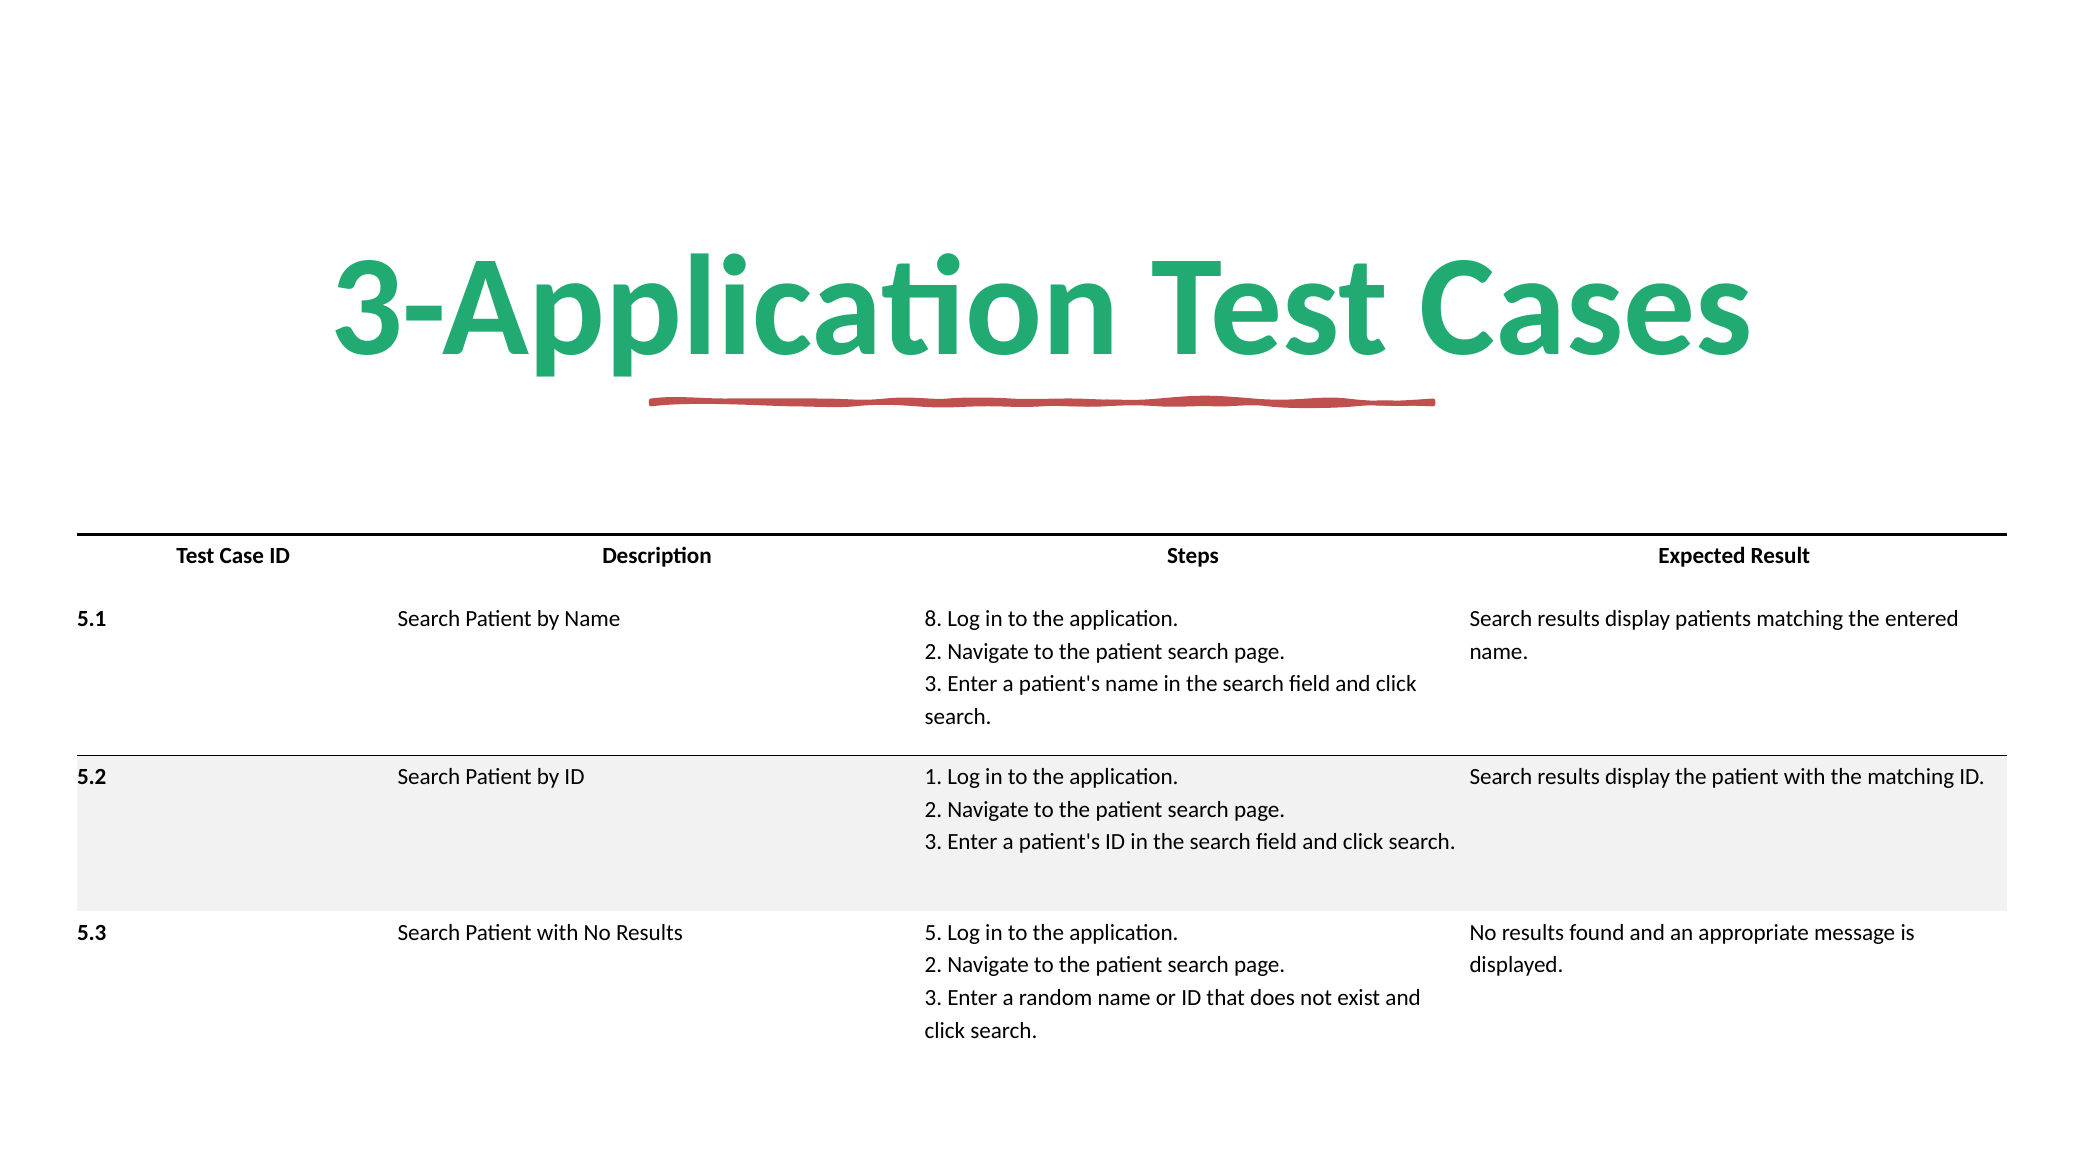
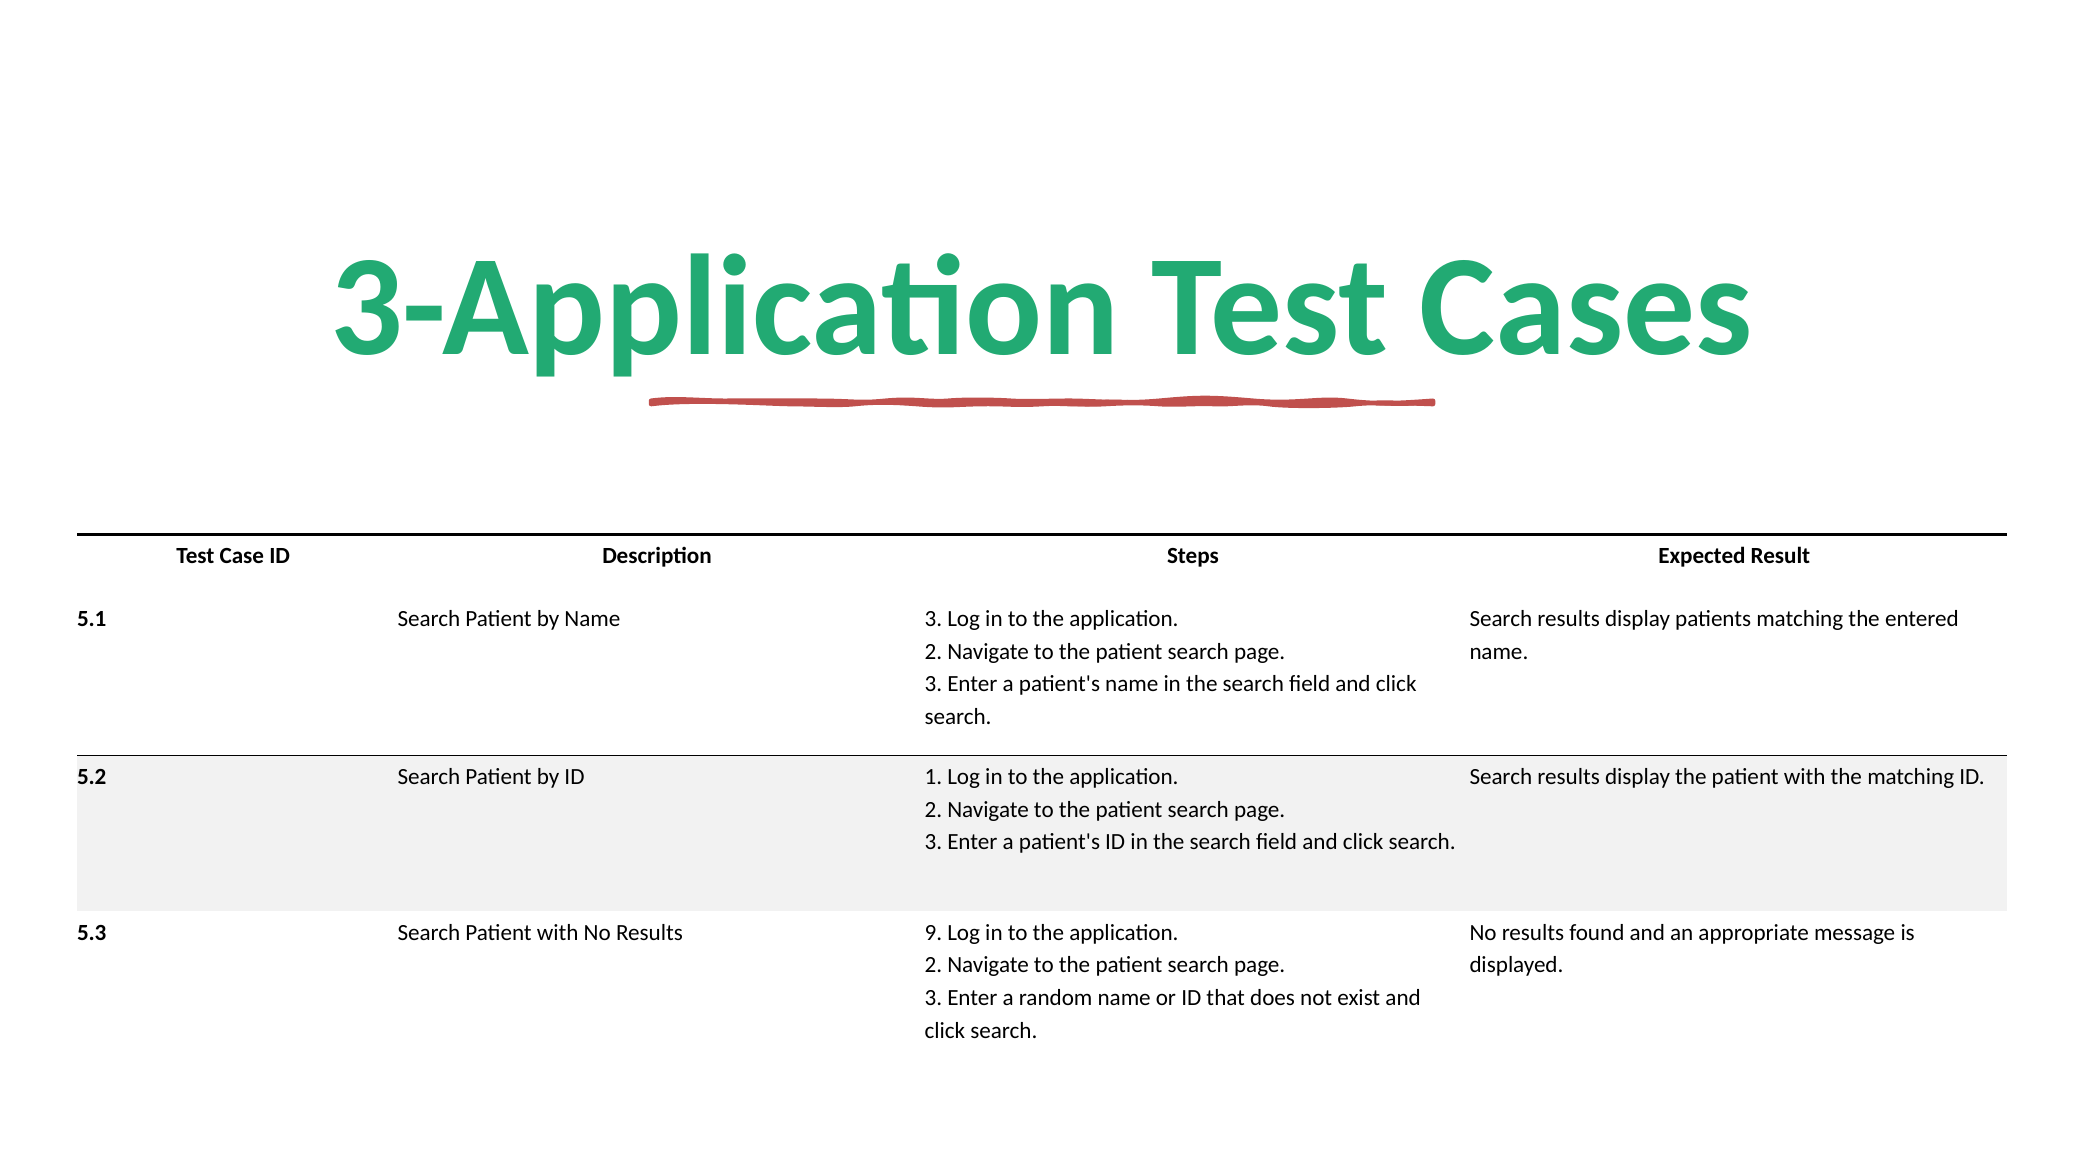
Name 8: 8 -> 3 (933, 619)
5: 5 -> 9 (933, 933)
